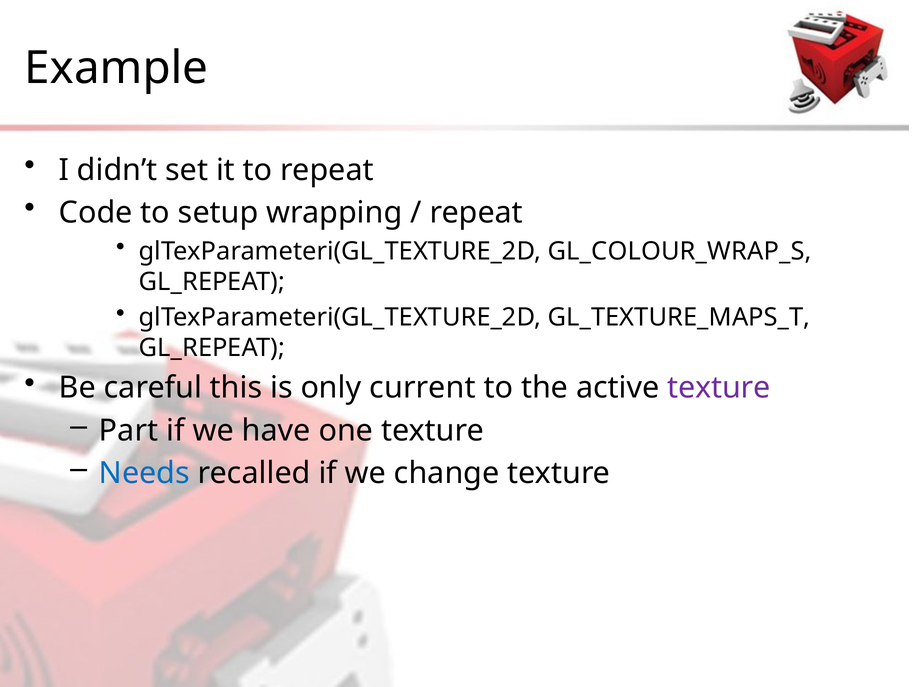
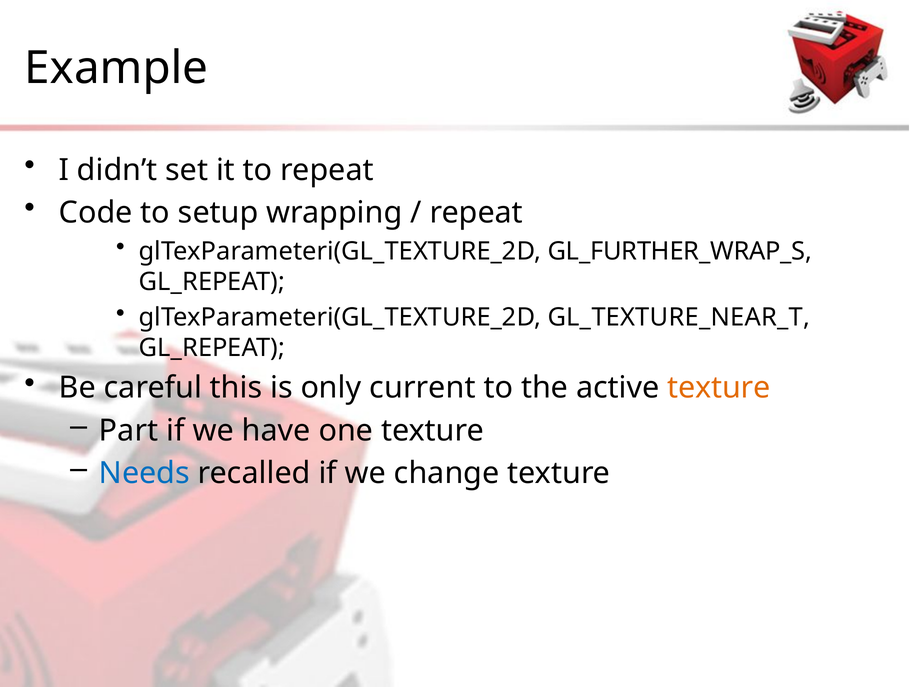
GL_COLOUR_WRAP_S: GL_COLOUR_WRAP_S -> GL_FURTHER_WRAP_S (680, 251)
GL_TEXTURE_MAPS_T: GL_TEXTURE_MAPS_T -> GL_TEXTURE_NEAR_T (679, 317)
texture colour: purple -> orange (719, 388)
